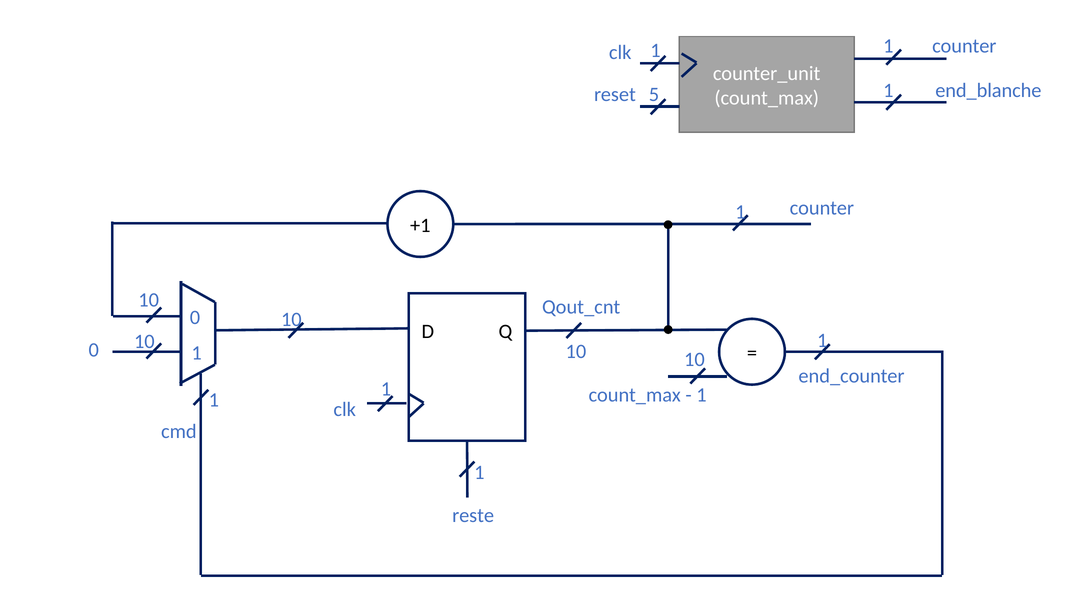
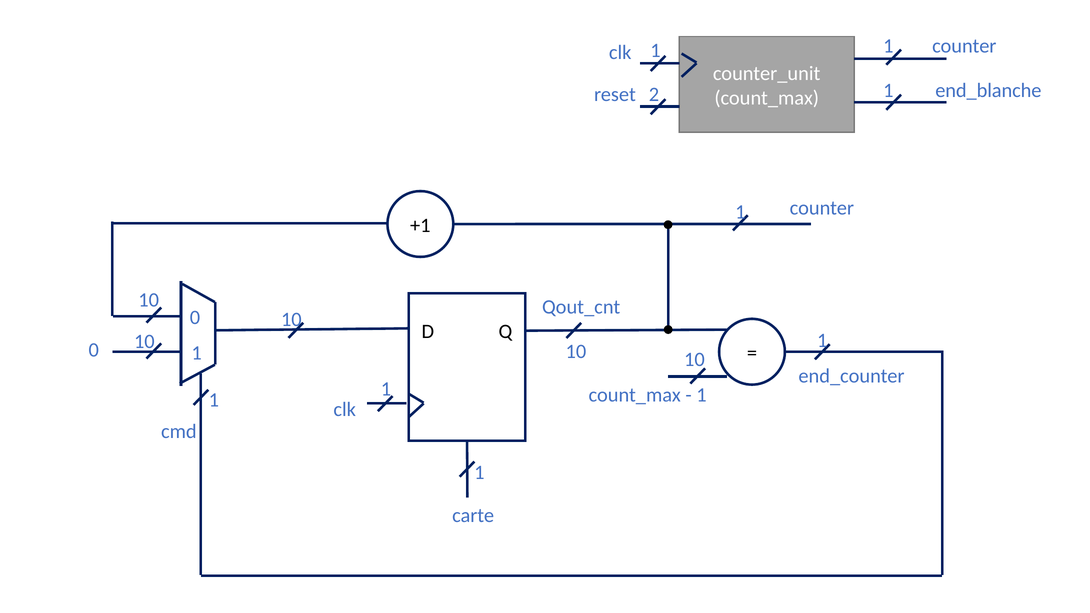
5: 5 -> 2 (654, 94)
reste: reste -> carte (473, 515)
